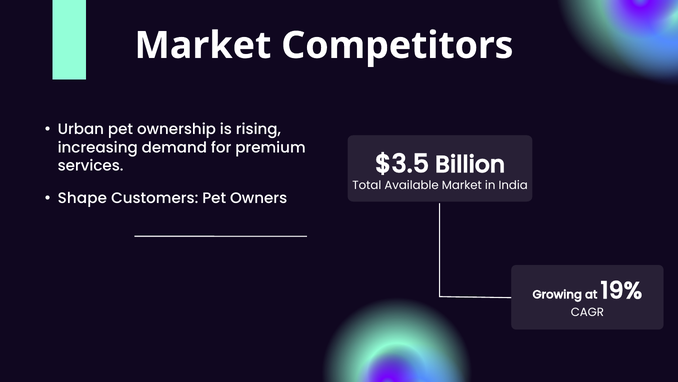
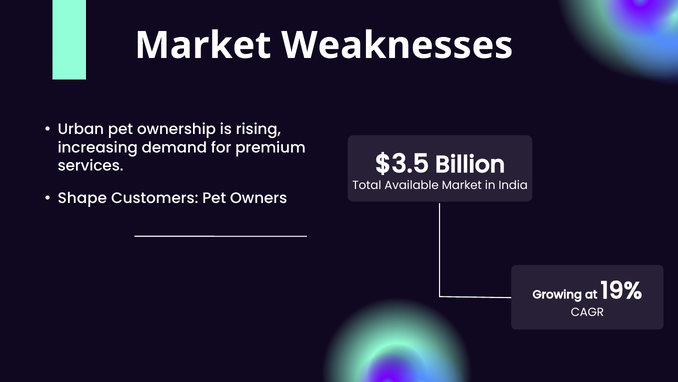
Competitors: Competitors -> Weaknesses (397, 45)
